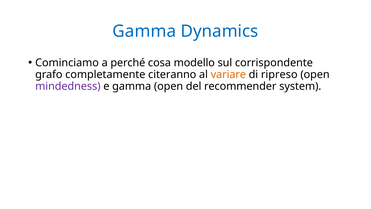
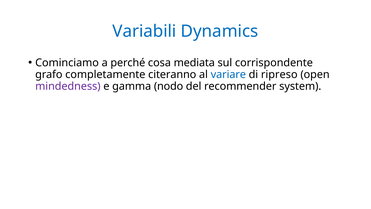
Gamma: Gamma -> Variabili (144, 31)
modello: modello -> mediata (194, 63)
variare colour: orange -> blue (228, 74)
gamma open: open -> nodo (169, 86)
